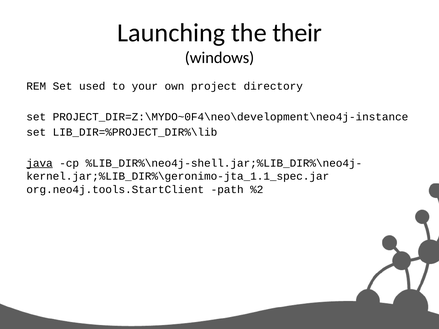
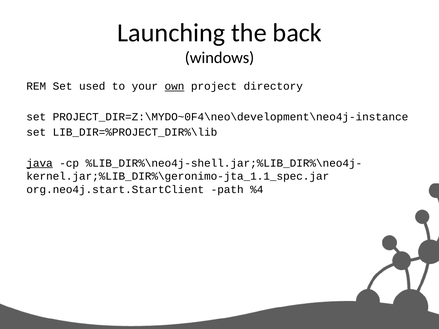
their: their -> back (297, 33)
own underline: none -> present (175, 86)
org.neo4j.tools.StartClient: org.neo4j.tools.StartClient -> org.neo4j.start.StartClient (115, 190)
%2: %2 -> %4 (257, 190)
